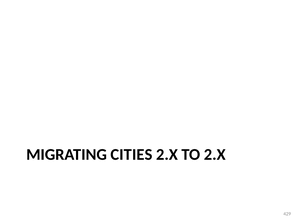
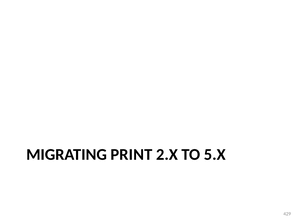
CITIES: CITIES -> PRINT (131, 155)
TO 2.X: 2.X -> 5.X (215, 155)
